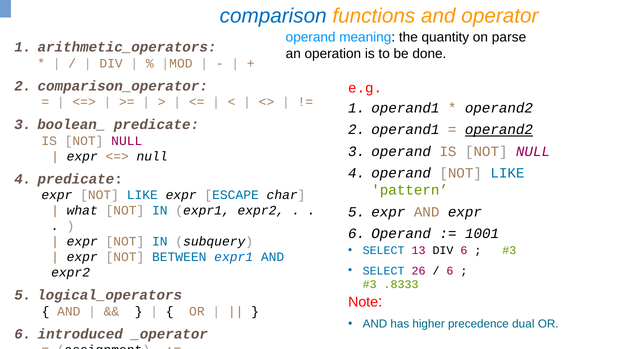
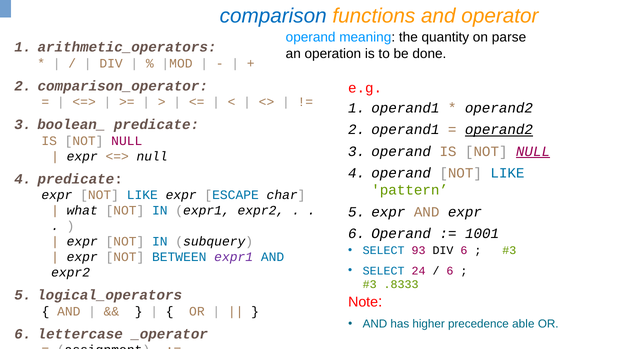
NULL underline: none -> present (533, 152)
13: 13 -> 93 (419, 251)
expr1 colour: blue -> purple (234, 257)
26: 26 -> 24 (419, 271)
dual: dual -> able (523, 324)
introduced: introduced -> lettercase (80, 334)
